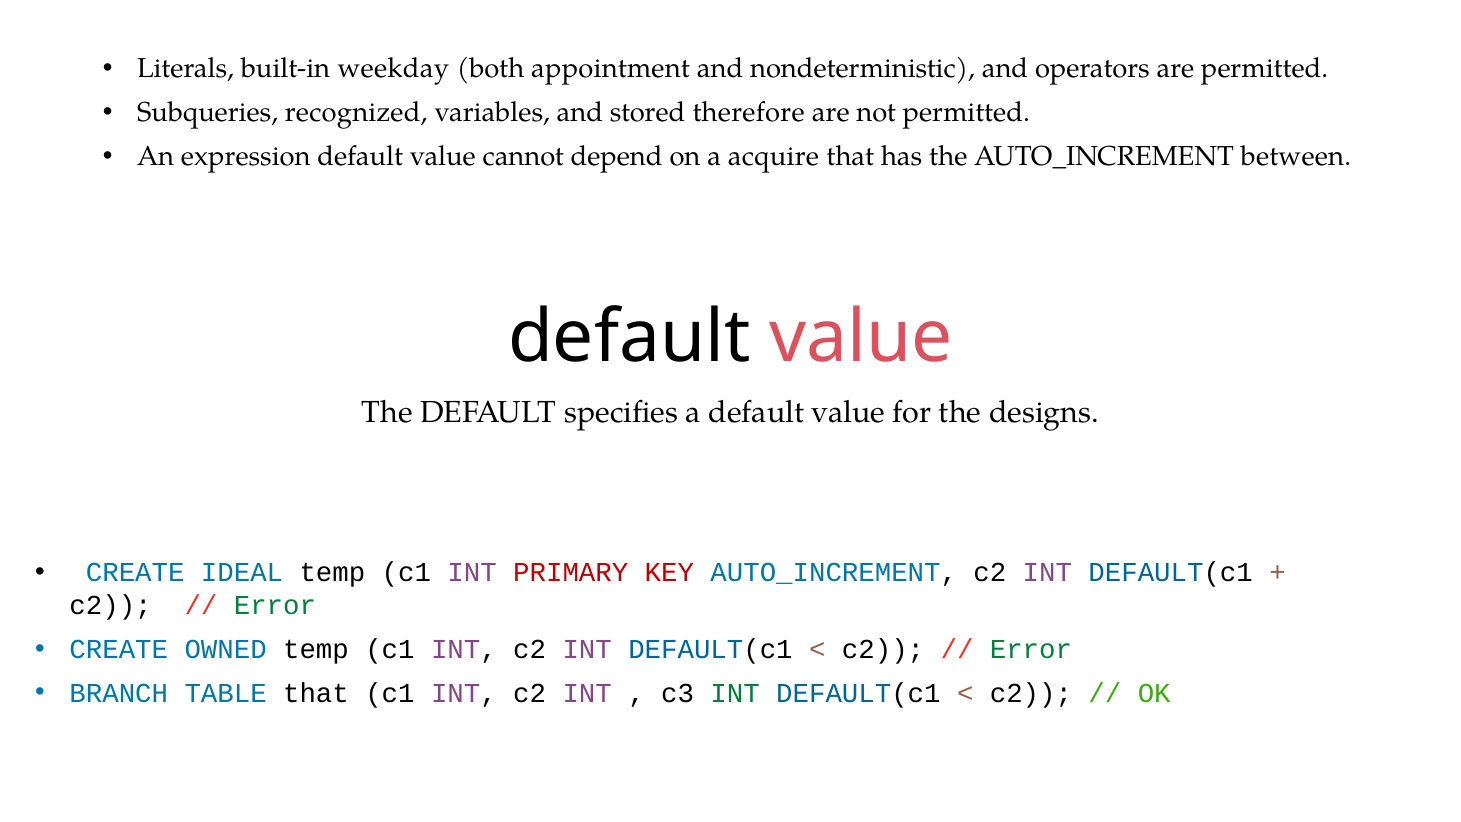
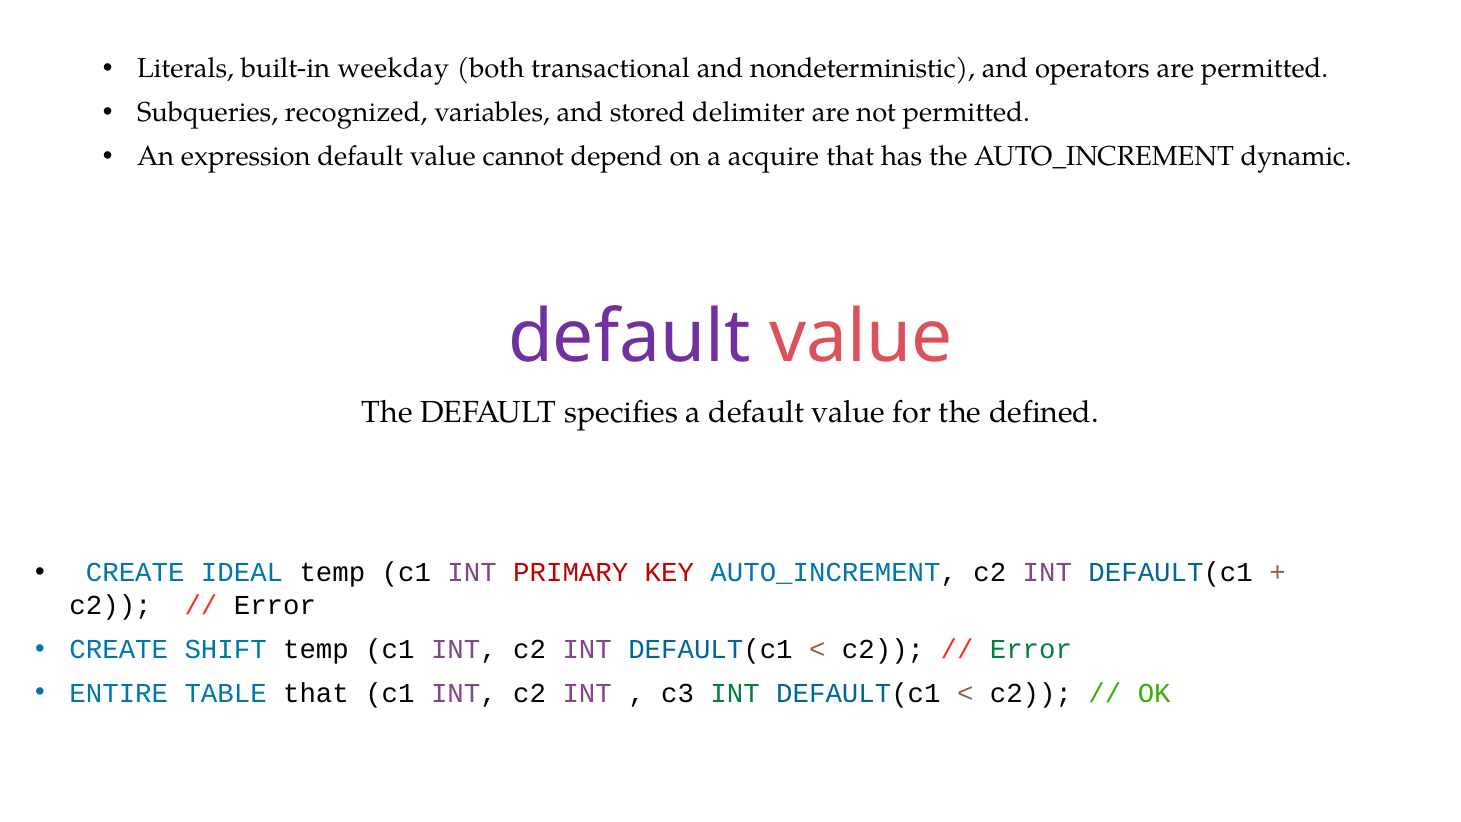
appointment: appointment -> transactional (611, 69)
therefore: therefore -> delimiter (749, 113)
between: between -> dynamic (1296, 157)
default colour: black -> purple (629, 337)
designs: designs -> defined (1044, 413)
Error colour: green -> black (275, 606)
OWNED: OWNED -> SHIFT (226, 649)
BRANCH: BRANCH -> ENTIRE (119, 693)
